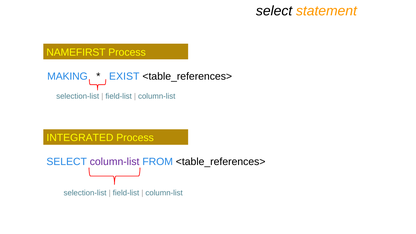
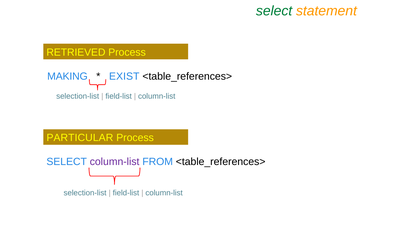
select colour: black -> green (274, 11)
NAMEFIRST: NAMEFIRST -> RETRIEVED (76, 52)
INTEGRATED: INTEGRATED -> PARTICULAR (80, 138)
